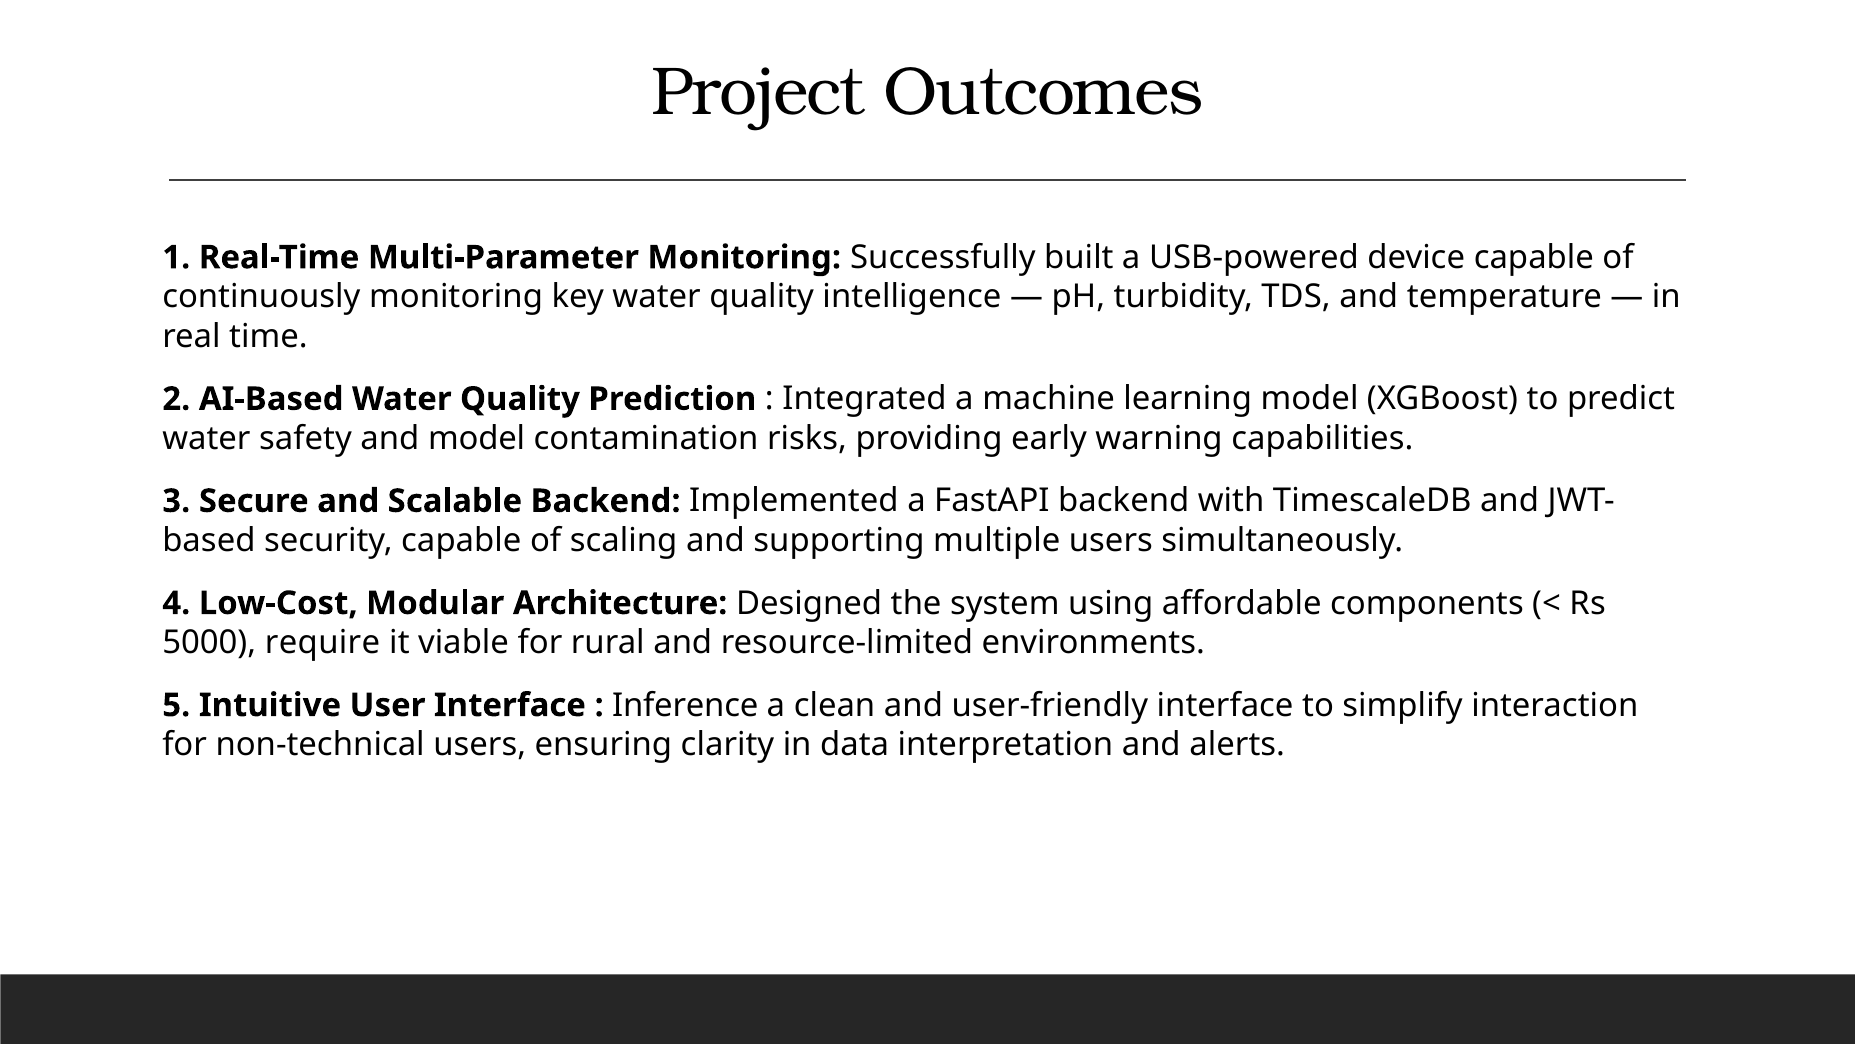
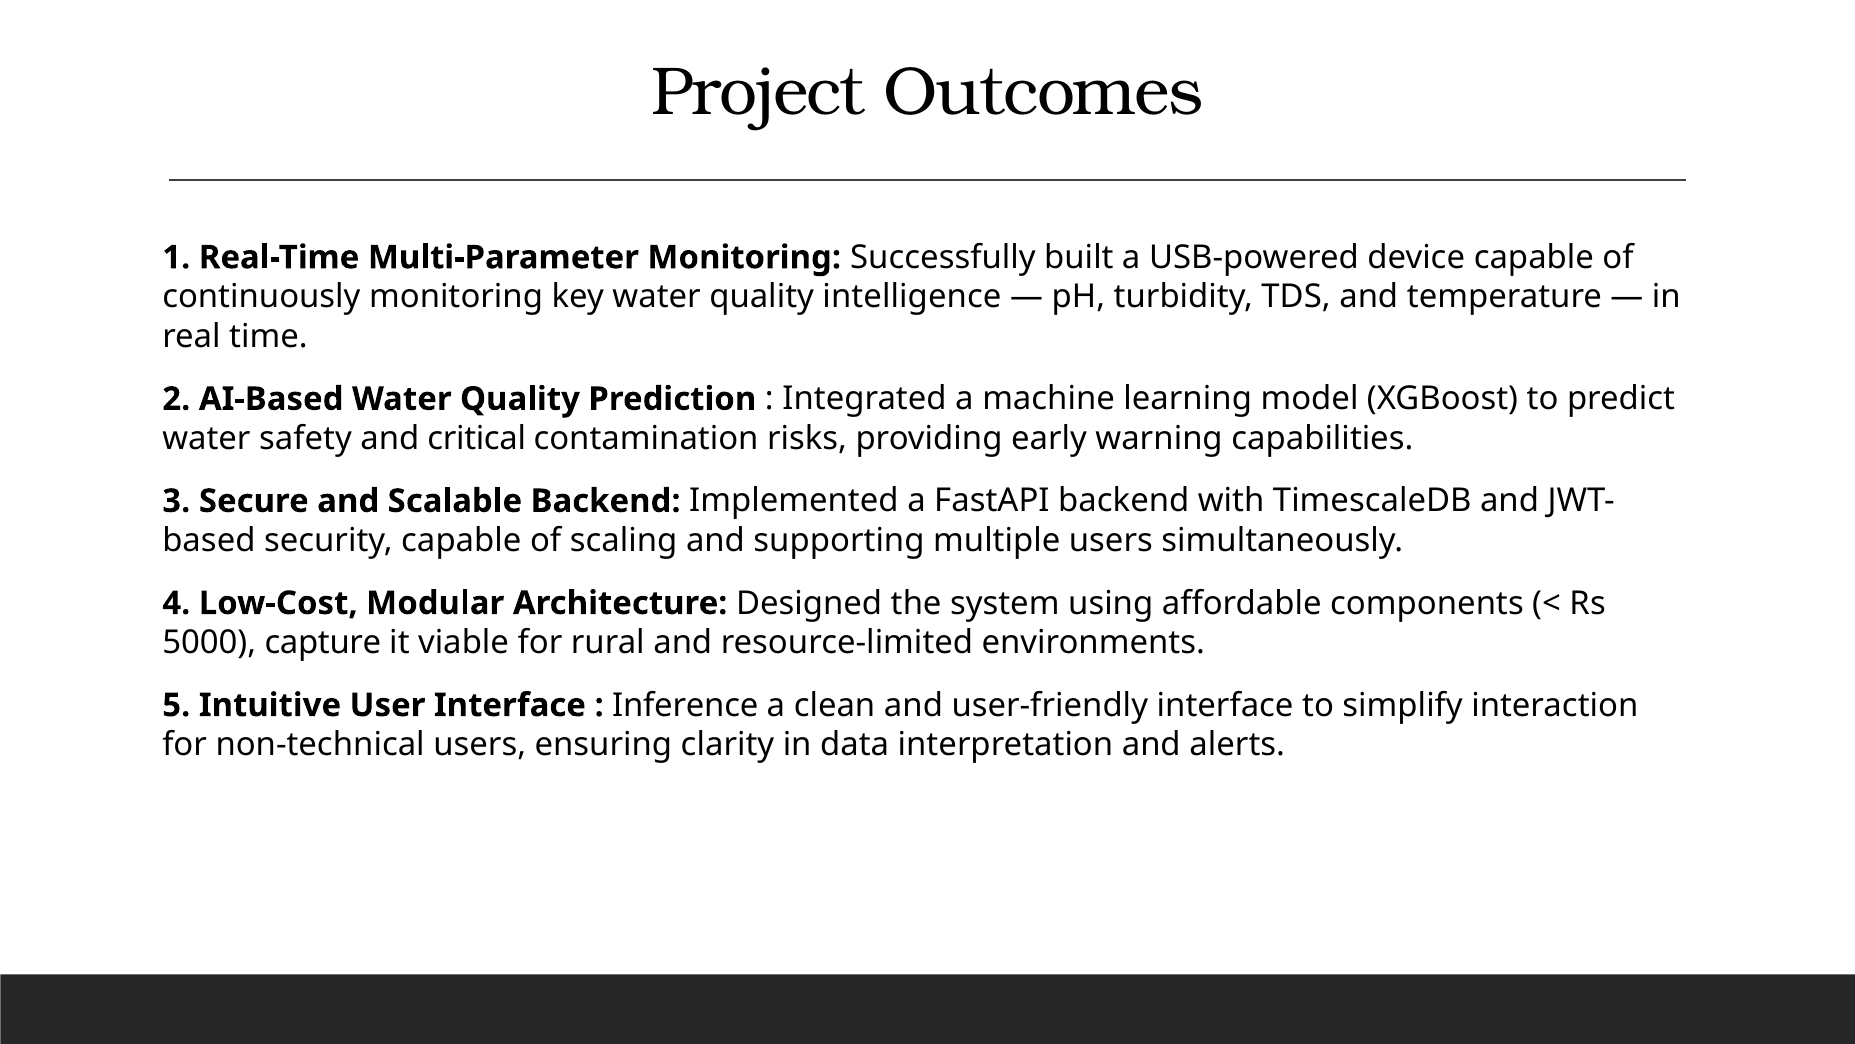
and model: model -> critical (477, 438)
require: require -> capture (323, 642)
